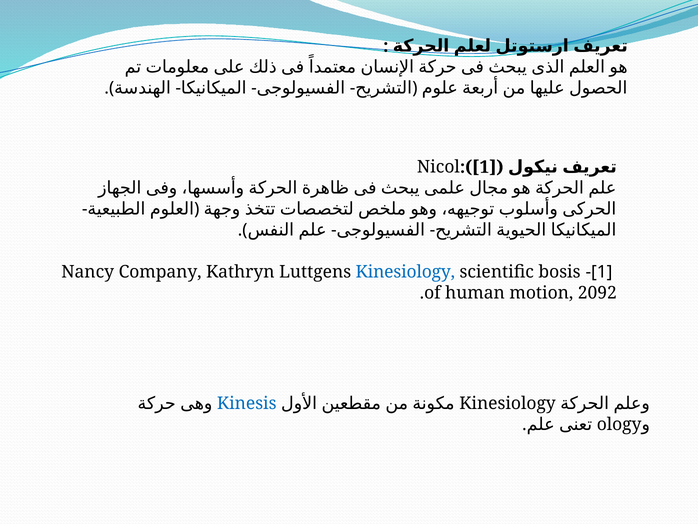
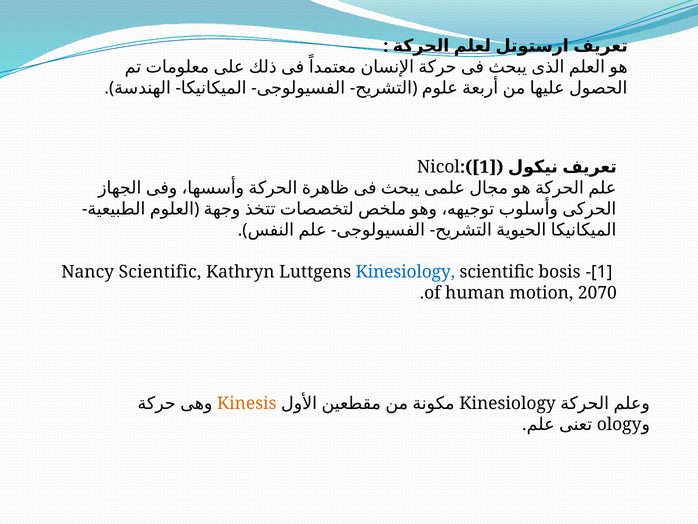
Nancy Company: Company -> Scientific (160, 272)
2092: 2092 -> 2070 (597, 293)
Kinesis colour: blue -> orange (247, 403)
